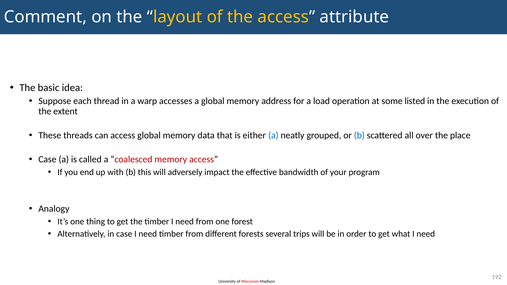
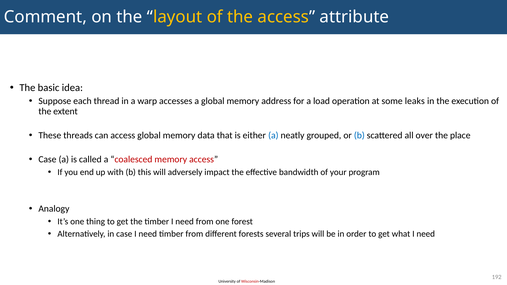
listed: listed -> leaks (415, 101)
